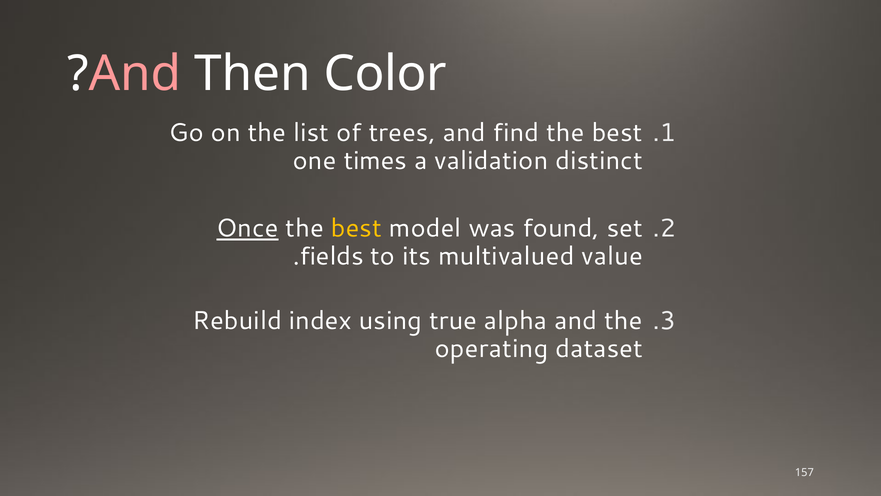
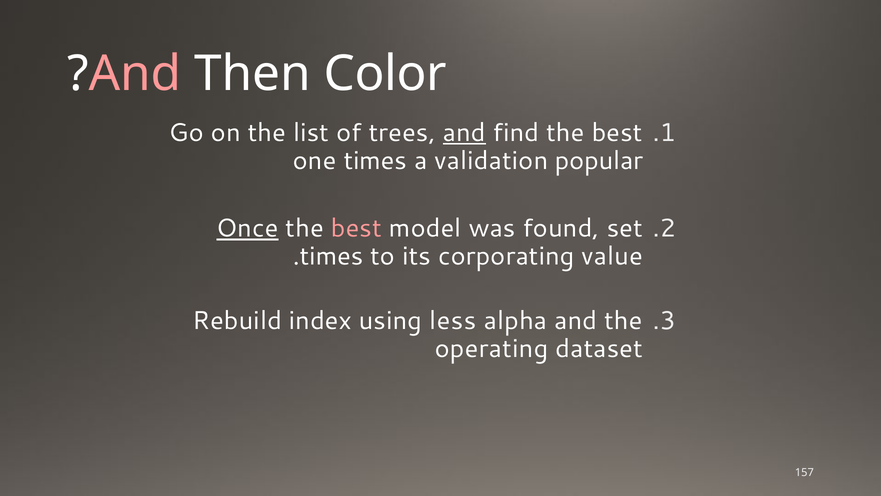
and underline: none -> present (464, 133)
distinct: distinct -> popular (599, 160)
best colour: yellow -> pink (356, 228)
fields: fields -> times (332, 256)
multivalued: multivalued -> corporating (506, 256)
true: true -> less (453, 321)
